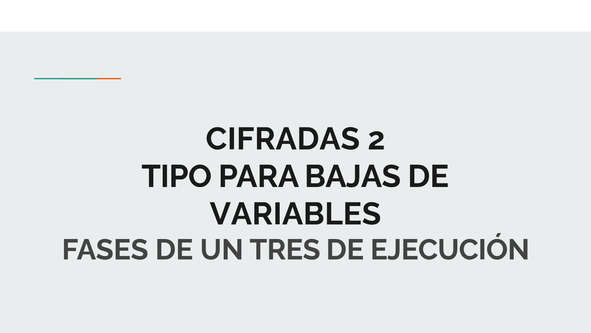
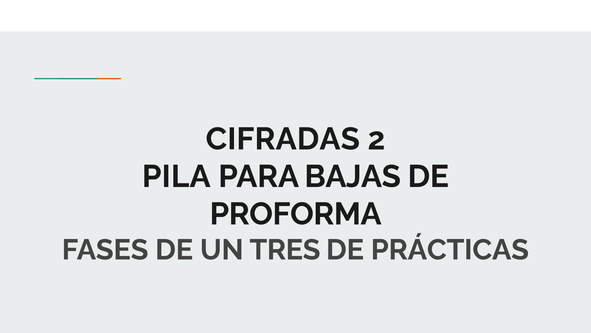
TIPO: TIPO -> PILA (176, 176)
VARIABLES: VARIABLES -> PROFORMA (296, 214)
EJECUCIÓN: EJECUCIÓN -> PRÁCTICAS (450, 250)
